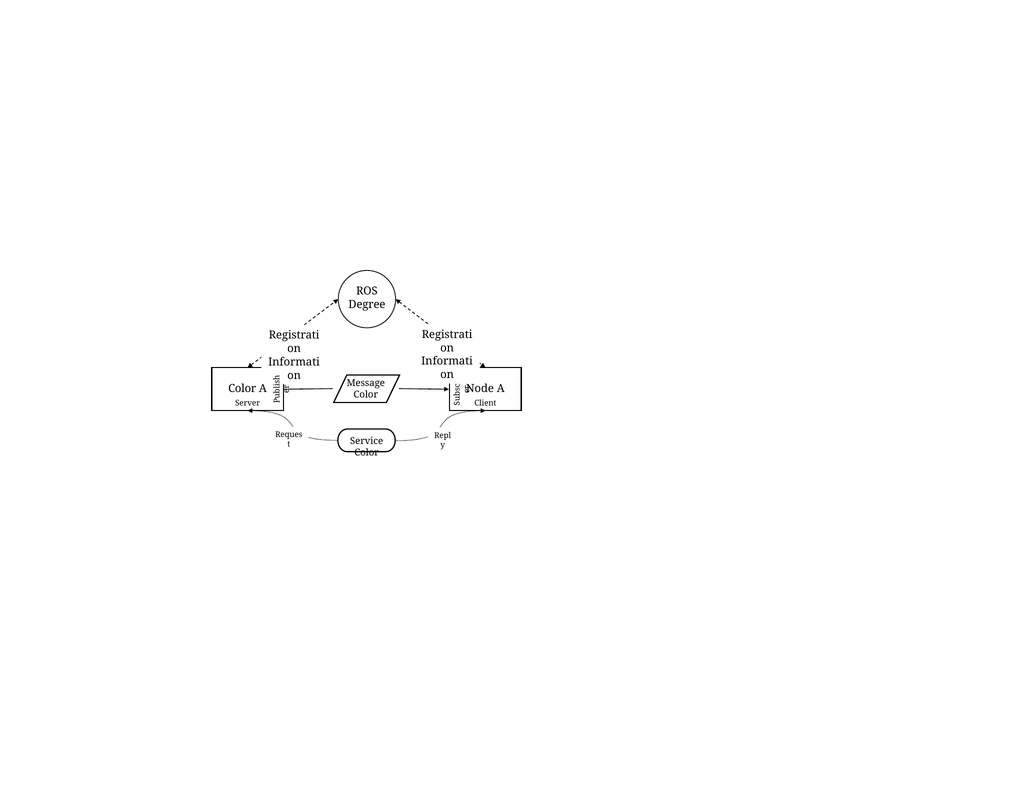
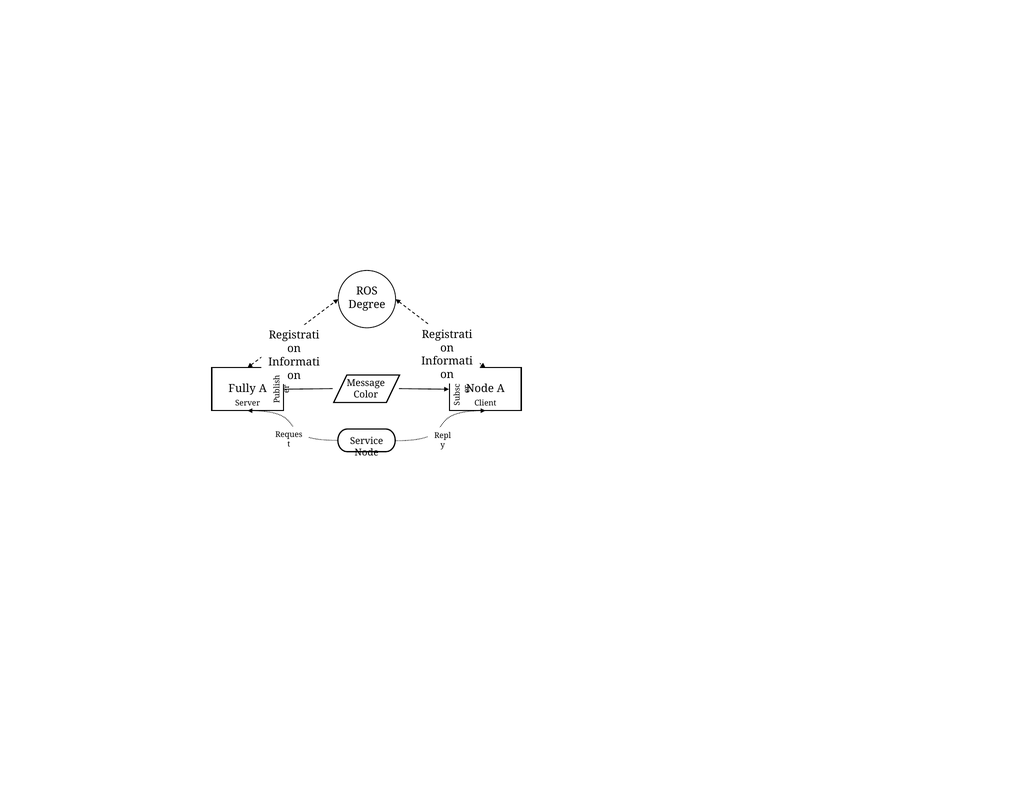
Color: Color -> Fully (242, 389)
Color: Color -> Node (367, 453)
